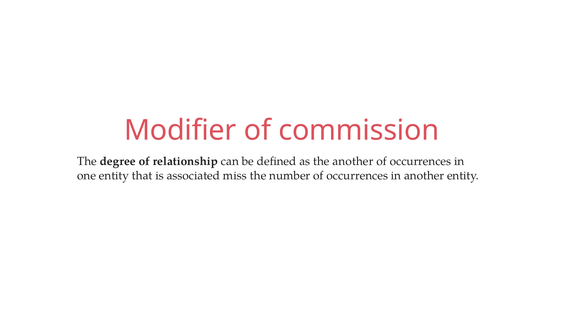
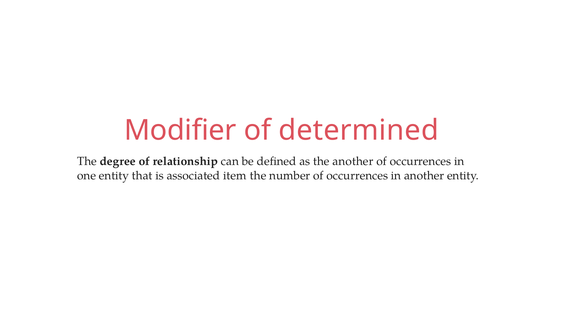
commission: commission -> determined (359, 130)
miss: miss -> item (235, 175)
